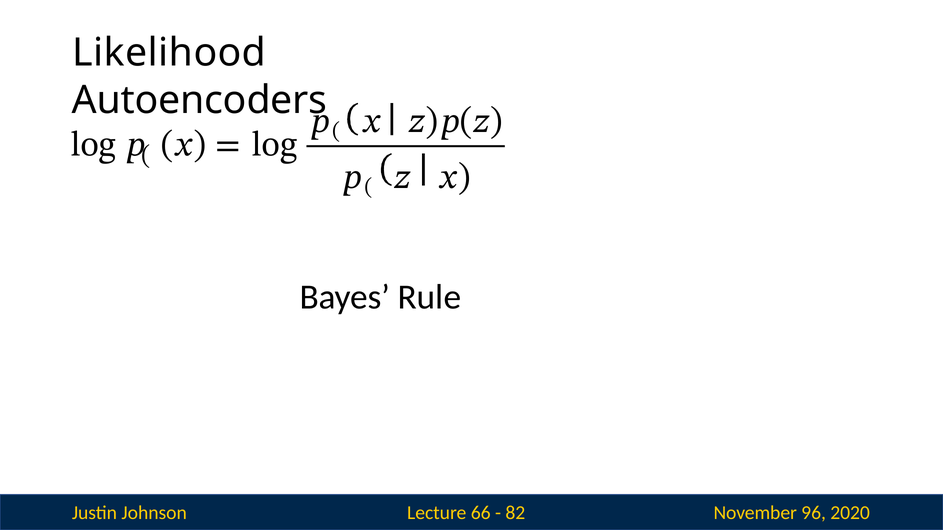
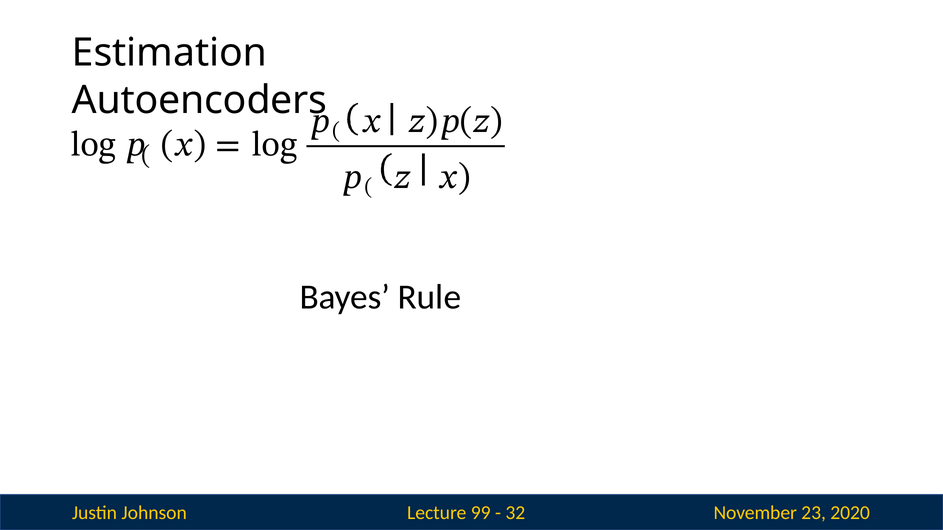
Likelihood: Likelihood -> Estimation (169, 53)
66: 66 -> 99 (481, 513)
82: 82 -> 32 (515, 513)
96: 96 -> 23 (814, 513)
